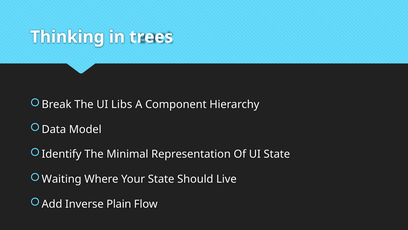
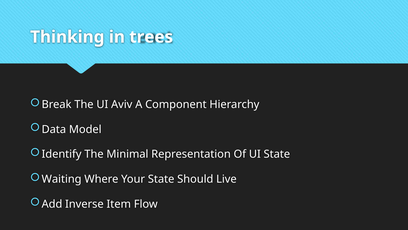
Libs: Libs -> Aviv (122, 104)
Plain: Plain -> Item (119, 204)
